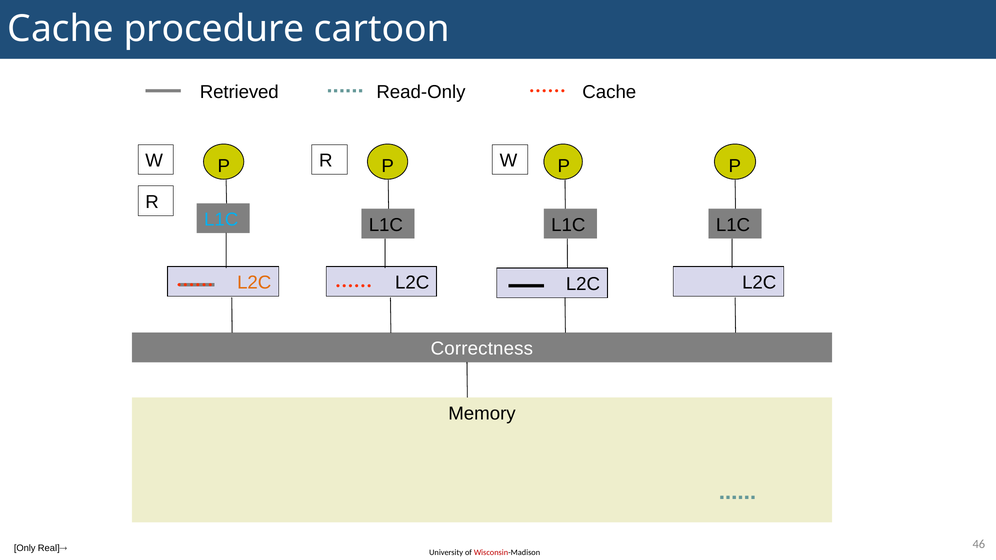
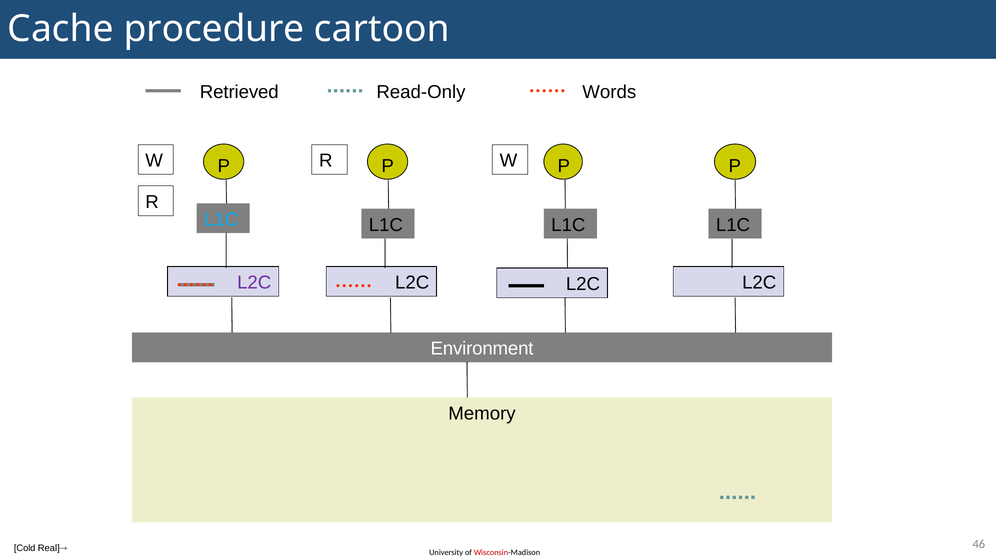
Read-Only Cache: Cache -> Words (609, 92)
L2C colour: orange -> purple (254, 283)
Correctness: Correctness -> Environment (482, 349)
Only: Only -> Cold (25, 548)
